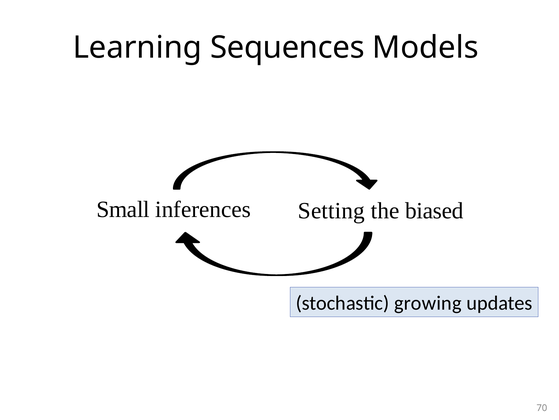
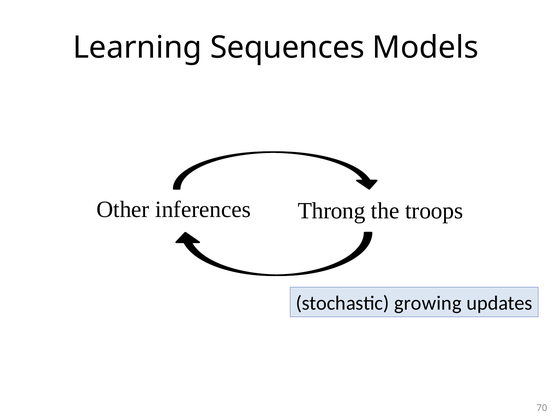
Small: Small -> Other (123, 209)
Setting: Setting -> Throng (332, 210)
biased: biased -> troops (434, 210)
